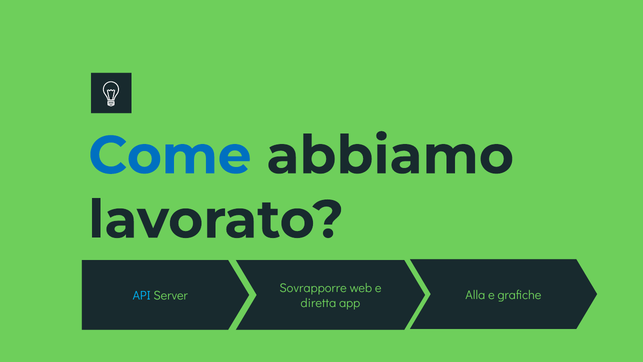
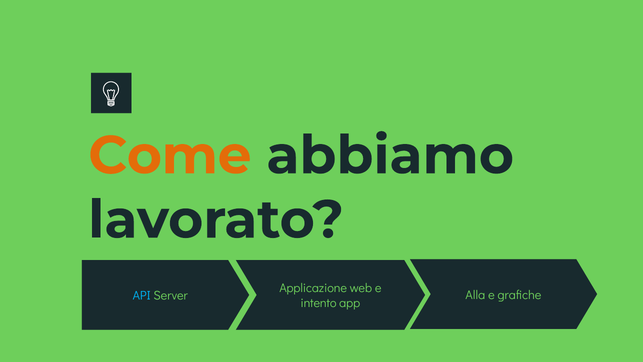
Come colour: blue -> orange (170, 155)
Sovrapporre: Sovrapporre -> Applicazione (313, 288)
diretta: diretta -> intento (318, 303)
